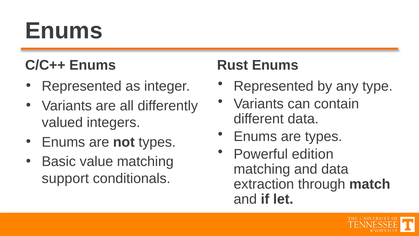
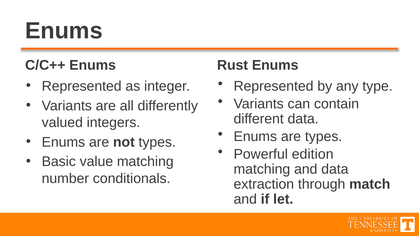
support: support -> number (65, 178)
